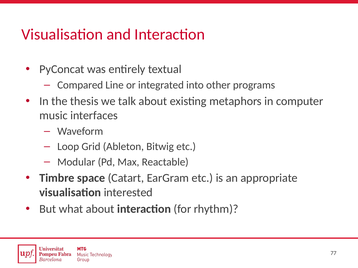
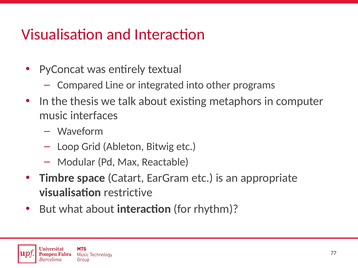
interested: interested -> restrictive (128, 193)
